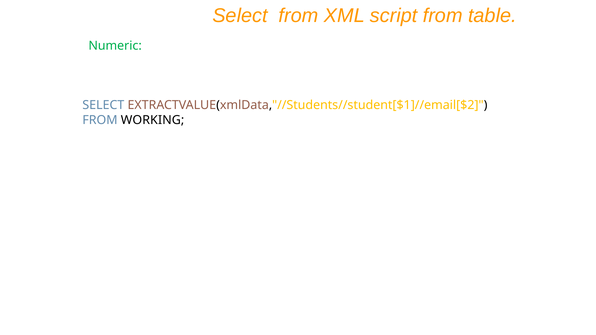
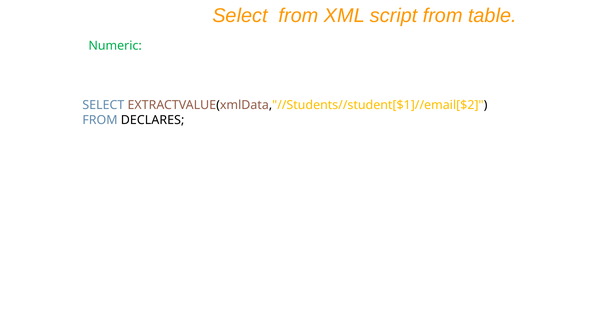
WORKING: WORKING -> DECLARES (153, 120)
